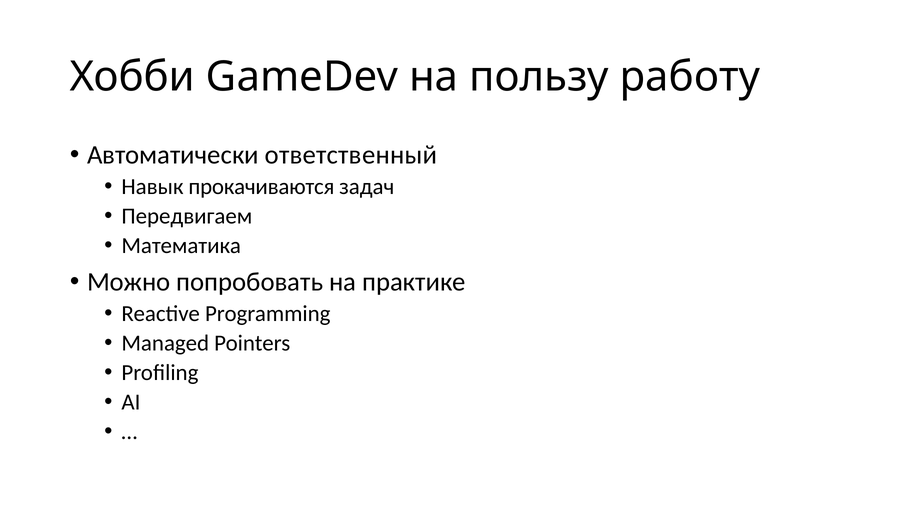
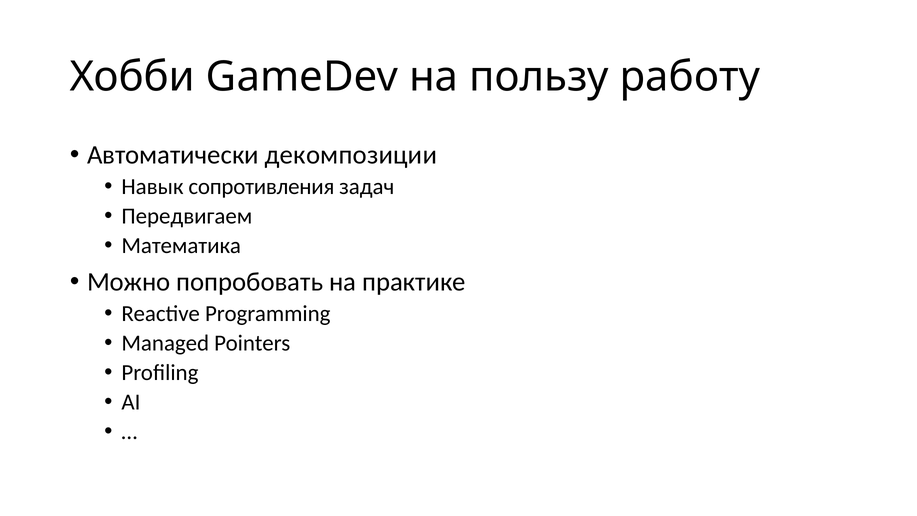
ответственный: ответственный -> декомпозиции (351, 155)
прокачиваются: прокачиваются -> сопротивления (261, 187)
